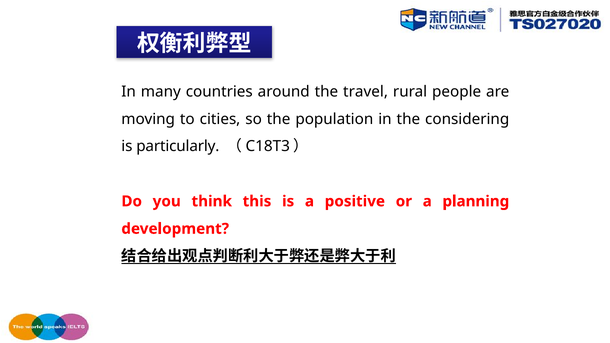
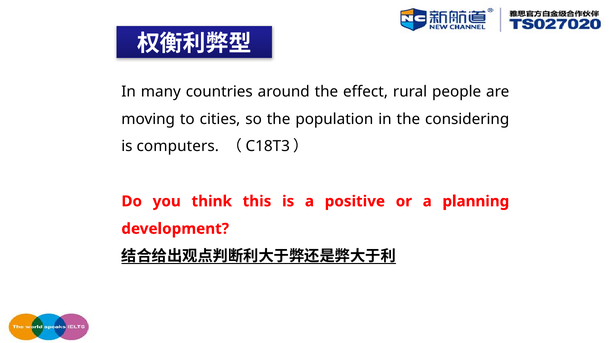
travel: travel -> effect (366, 92)
particularly: particularly -> computers (178, 146)
